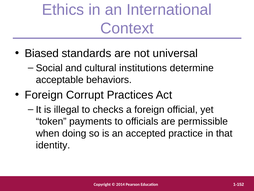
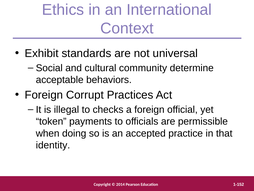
Biased: Biased -> Exhibit (42, 53)
institutions: institutions -> community (143, 68)
